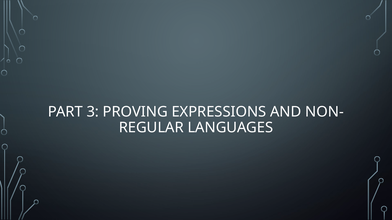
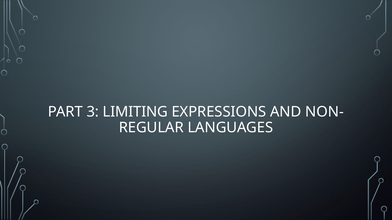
PROVING: PROVING -> LIMITING (135, 112)
